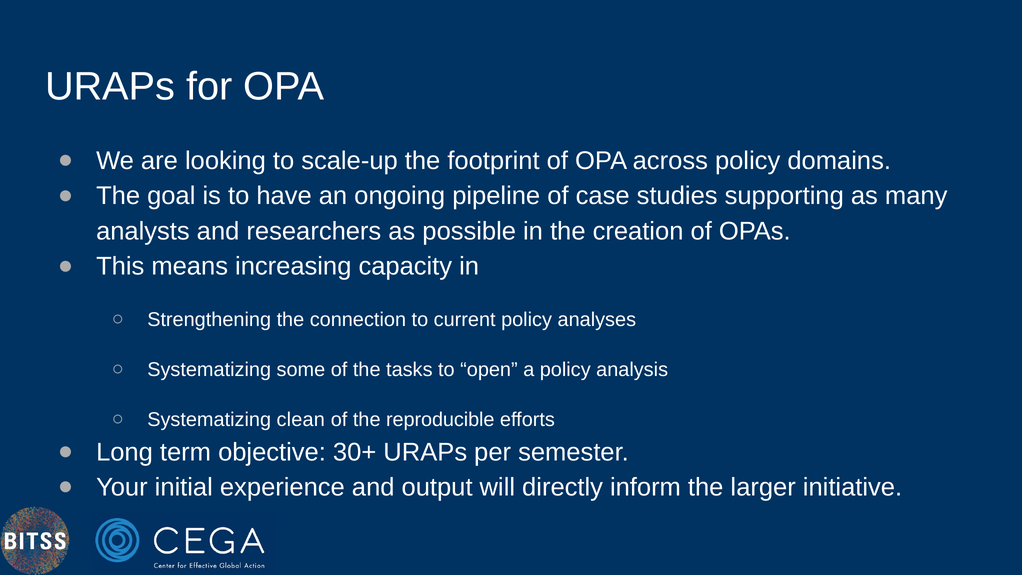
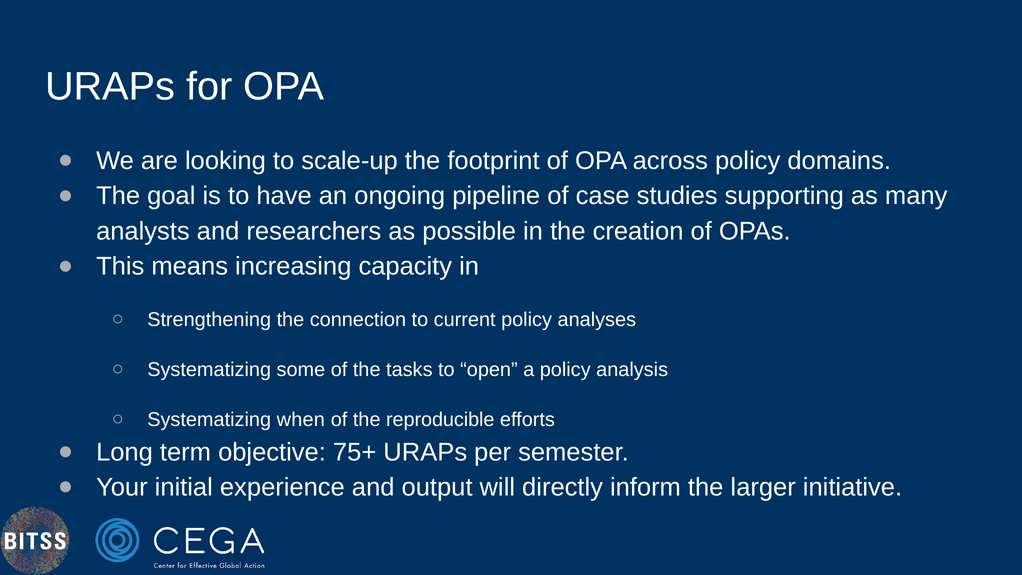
clean: clean -> when (301, 420)
30+: 30+ -> 75+ (355, 452)
